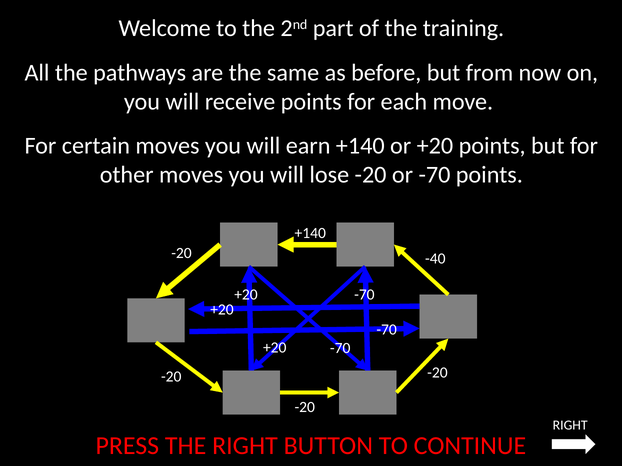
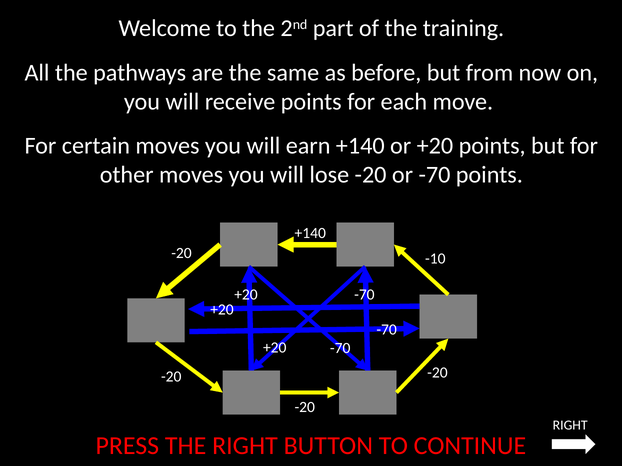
-40: -40 -> -10 (435, 259)
